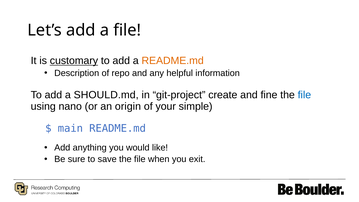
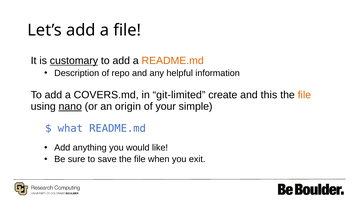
SHOULD.md: SHOULD.md -> COVERS.md (106, 95)
git-project: git-project -> git-limited (179, 95)
fine: fine -> this (269, 95)
file colour: blue -> orange (304, 95)
nano underline: none -> present (70, 106)
main: main -> what (70, 128)
